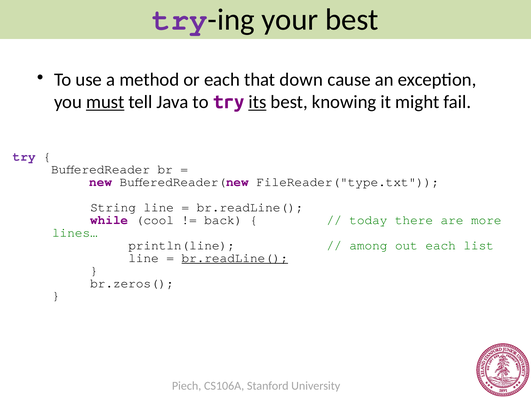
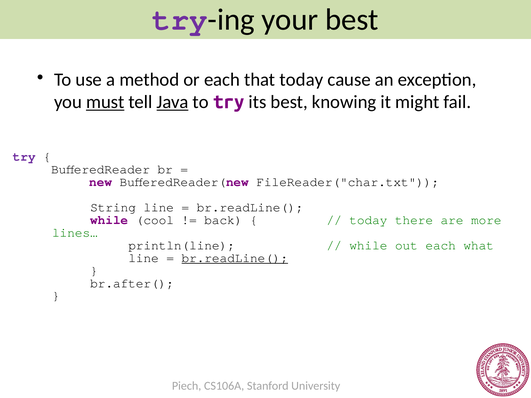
that down: down -> today (301, 80)
Java underline: none -> present (173, 102)
its underline: present -> none (257, 102)
FileReader("type.txt: FileReader("type.txt -> FileReader("char.txt (348, 182)
among: among -> while (368, 245)
list: list -> what (479, 245)
br.zeros(: br.zeros( -> br.after( (132, 283)
